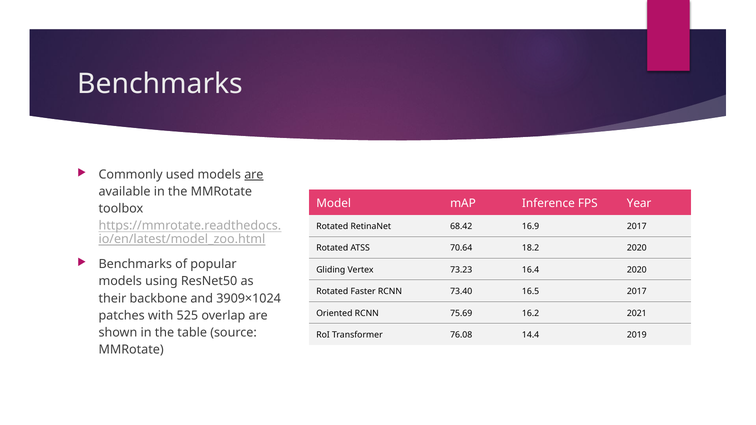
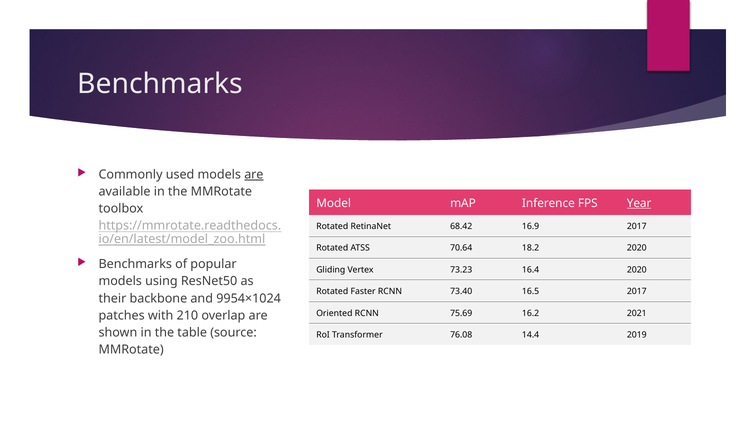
Year underline: none -> present (639, 203)
3909×1024: 3909×1024 -> 9954×1024 (249, 299)
525: 525 -> 210 (187, 316)
